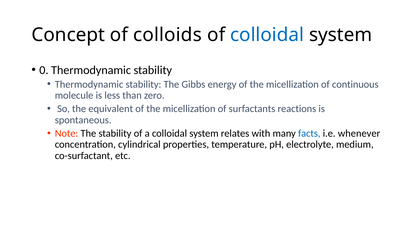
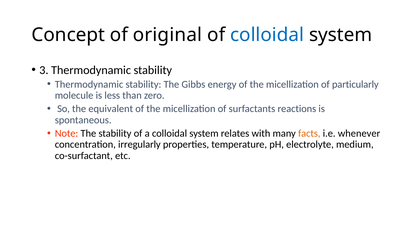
colloids: colloids -> original (168, 35)
0: 0 -> 3 (44, 70)
continuous: continuous -> particularly (355, 84)
facts colour: blue -> orange (309, 133)
cylindrical: cylindrical -> irregularly (139, 144)
